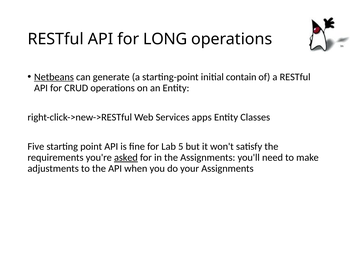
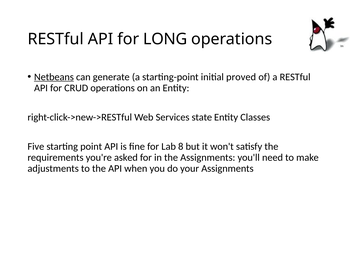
contain: contain -> proved (241, 77)
apps: apps -> state (202, 117)
5: 5 -> 8 (181, 147)
asked underline: present -> none (126, 158)
